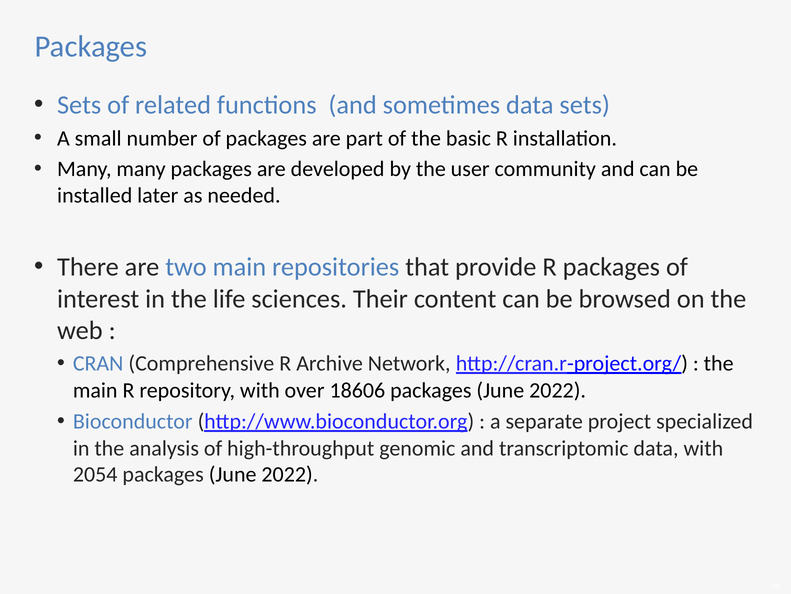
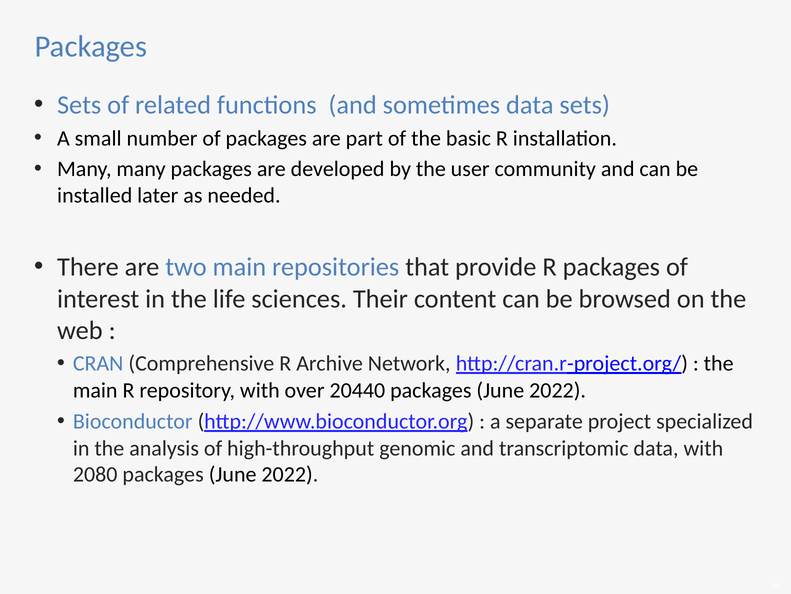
18606: 18606 -> 20440 (357, 390)
2054: 2054 -> 2080 (95, 474)
